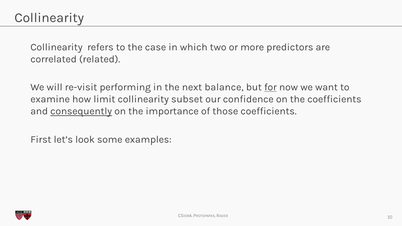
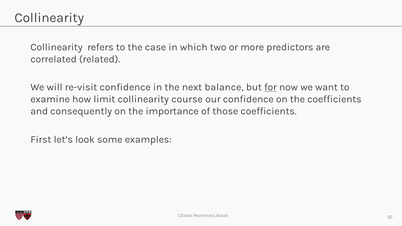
re-visit performing: performing -> confidence (125, 87)
subset: subset -> course (187, 99)
consequently underline: present -> none (81, 111)
